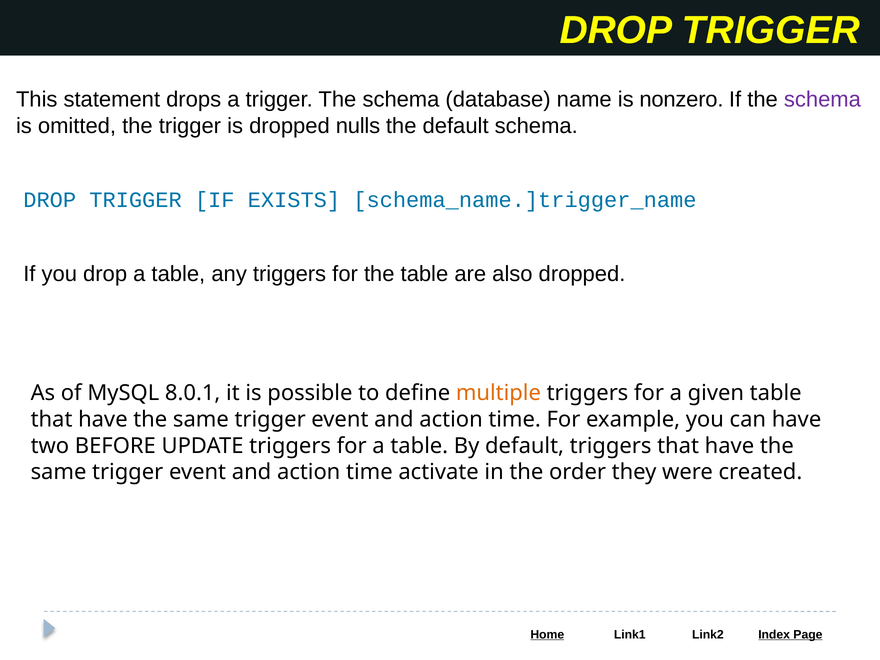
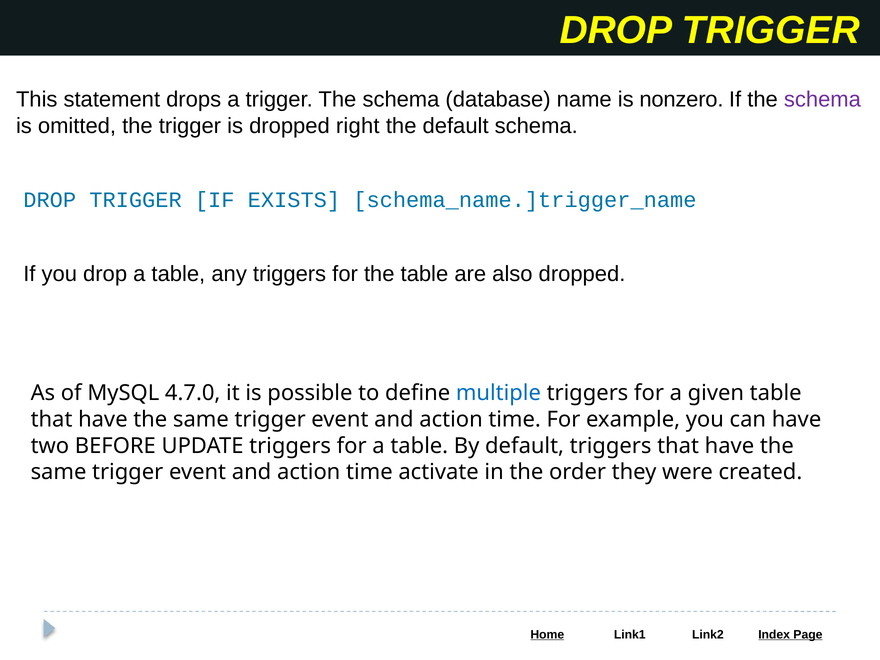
nulls: nulls -> right (358, 126)
8.0.1: 8.0.1 -> 4.7.0 (193, 393)
multiple colour: orange -> blue (498, 393)
